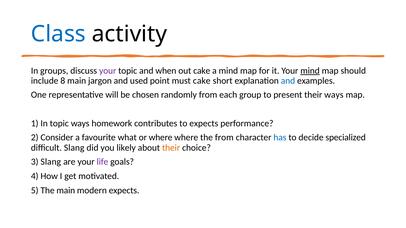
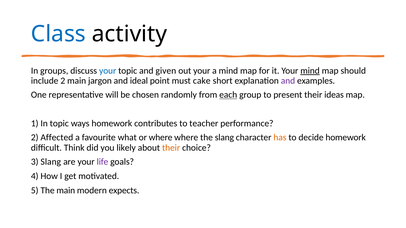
your colour: purple -> blue (108, 71)
when: when -> given (166, 71)
out cake: cake -> your (202, 71)
include 8: 8 -> 2 (63, 81)
used: used -> ideal (139, 81)
and colour: blue -> purple (288, 81)
each underline: none -> present (228, 95)
their ways: ways -> ideas (334, 95)
to expects: expects -> teacher (204, 124)
Consider: Consider -> Affected (57, 138)
the from: from -> slang (224, 138)
has colour: blue -> orange (280, 138)
decide specialized: specialized -> homework (346, 138)
difficult Slang: Slang -> Think (74, 148)
